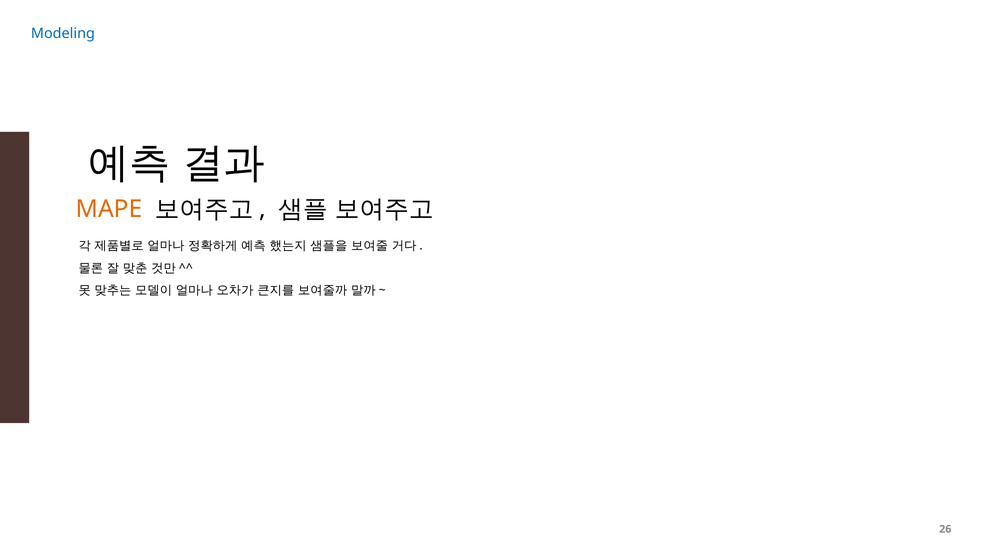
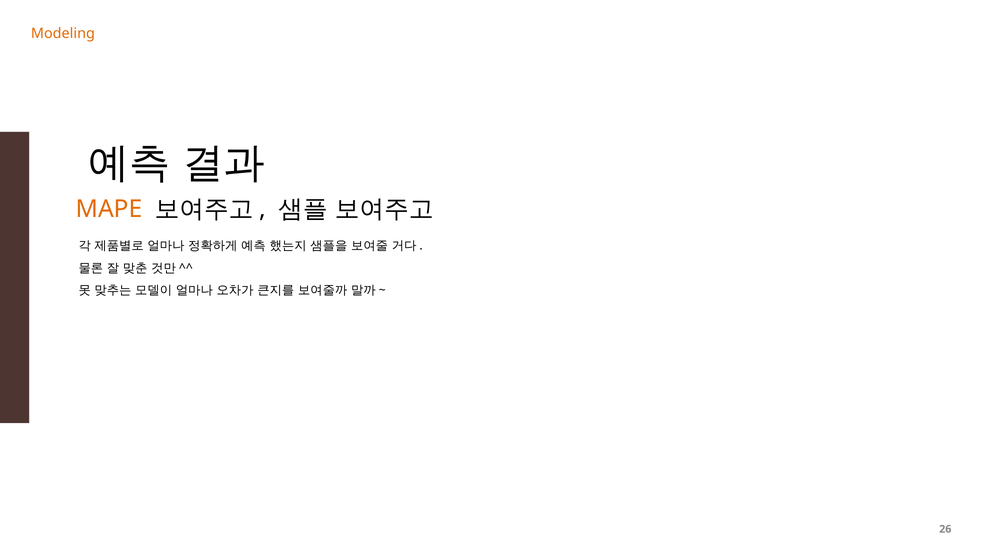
Modeling colour: blue -> orange (63, 33)
